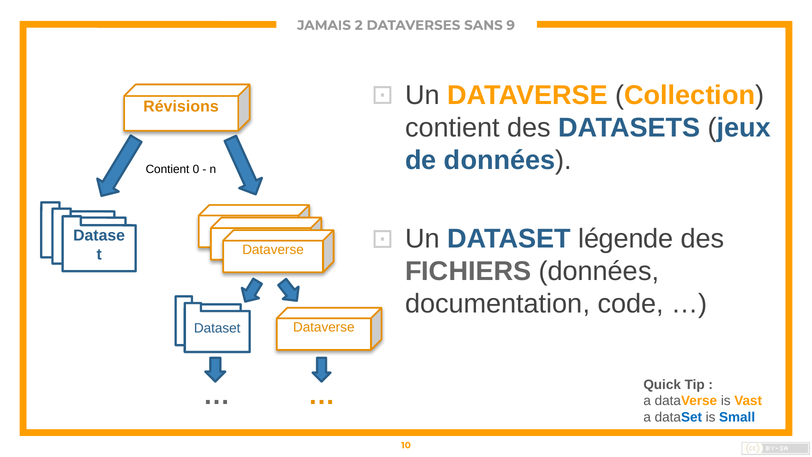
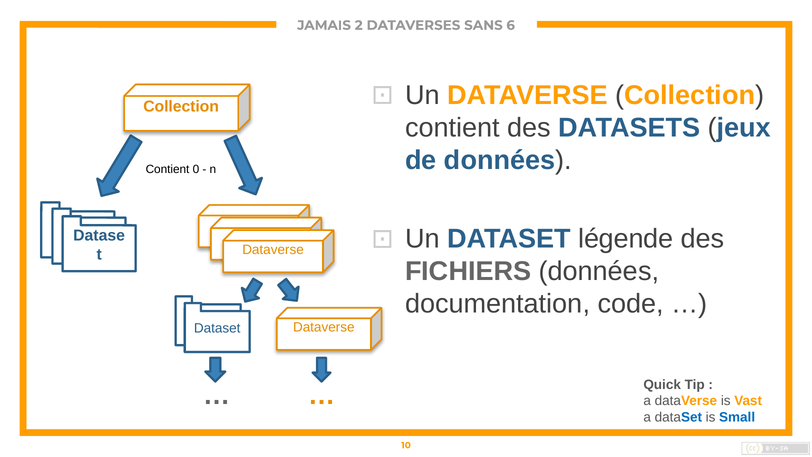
9: 9 -> 6 (511, 25)
Révisions: Révisions -> Collection (181, 107)
